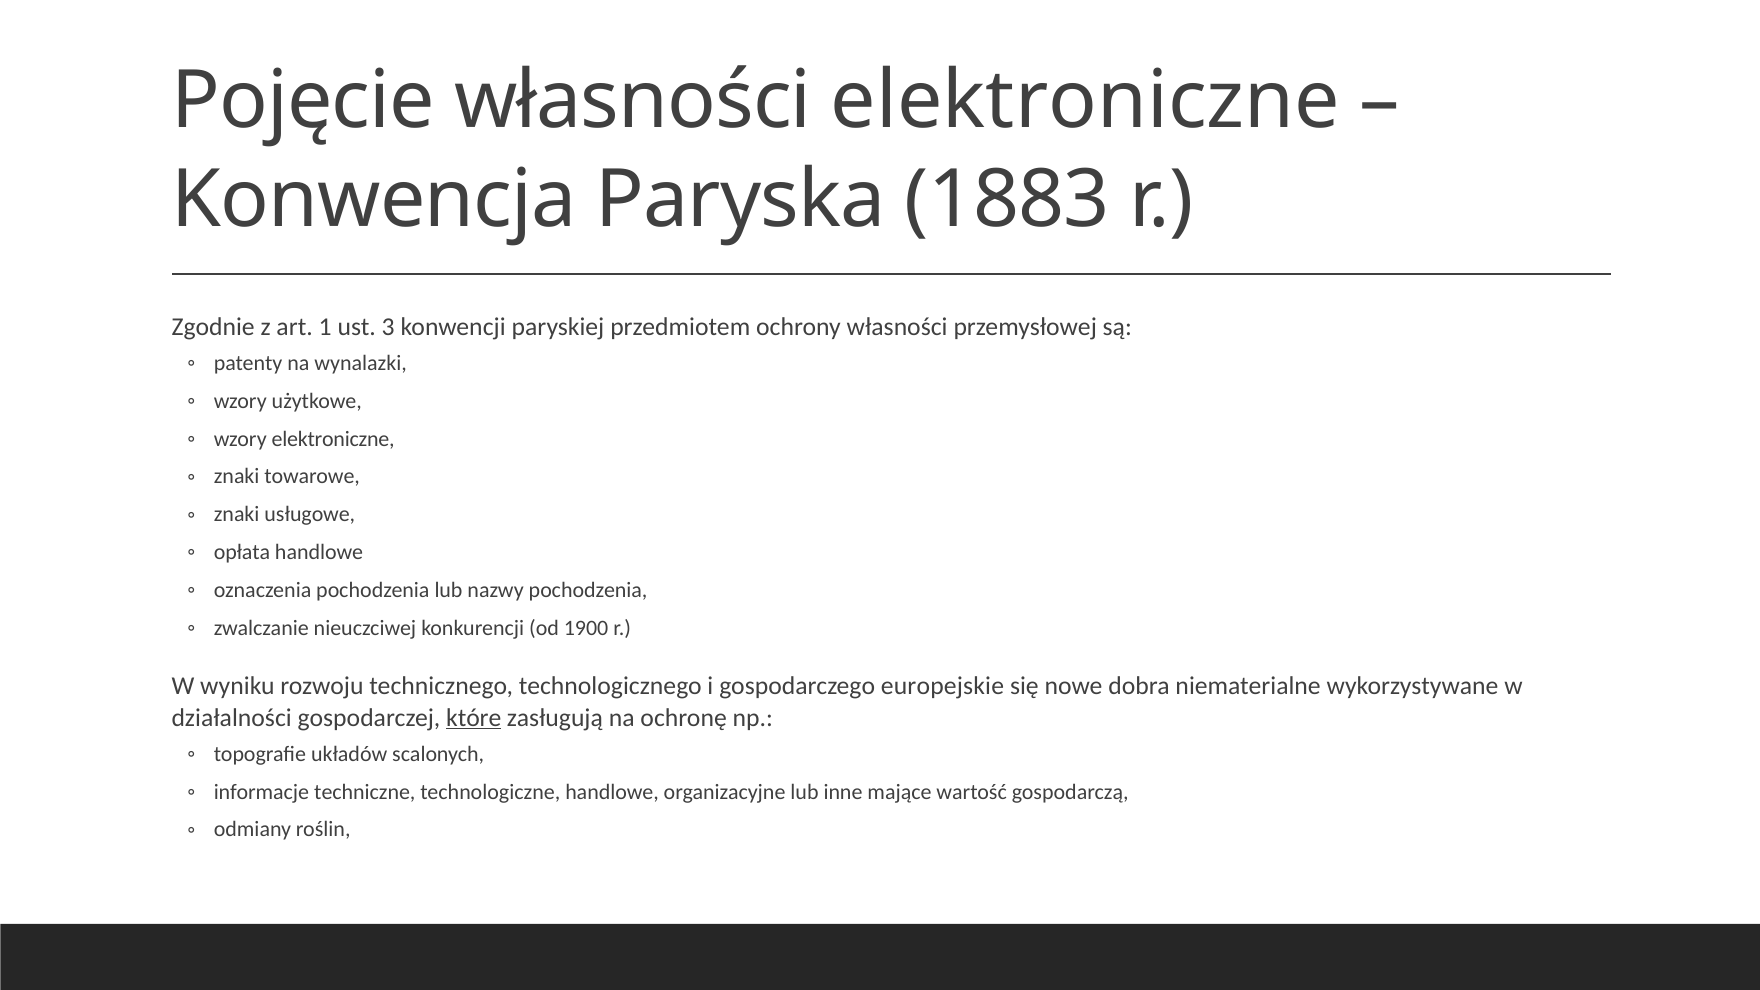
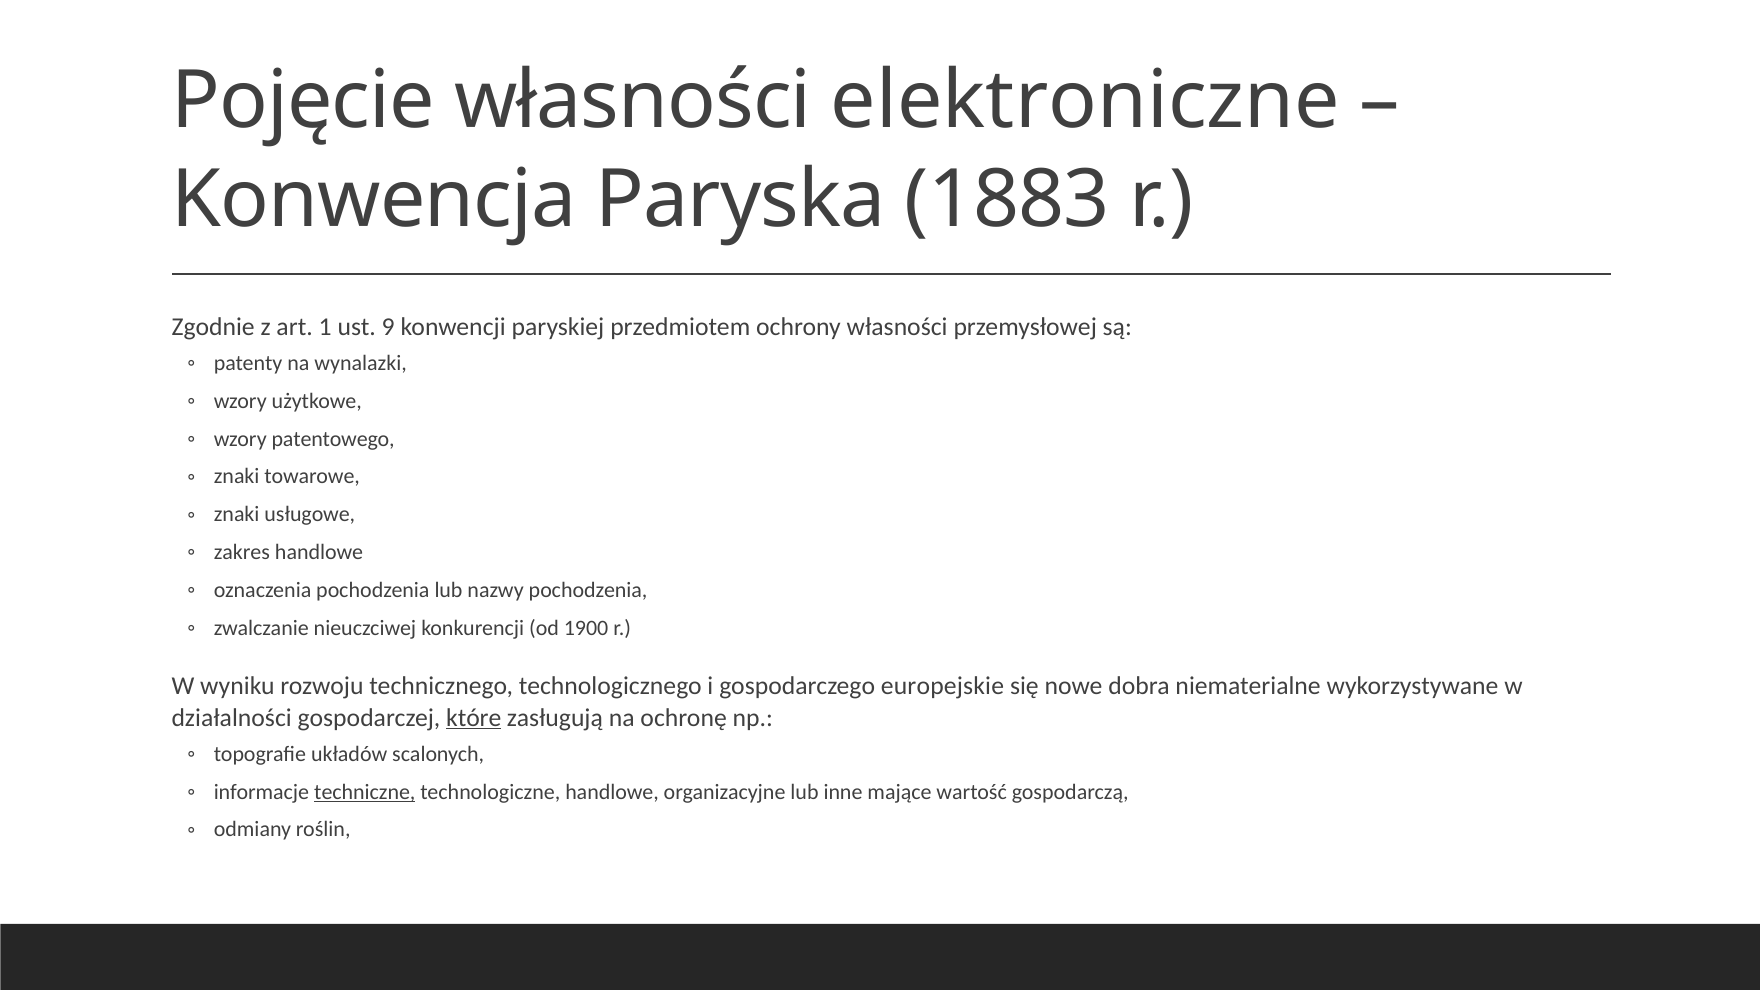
3: 3 -> 9 (388, 327)
wzory elektroniczne: elektroniczne -> patentowego (333, 439)
opłata: opłata -> zakres (242, 552)
techniczne underline: none -> present (365, 792)
